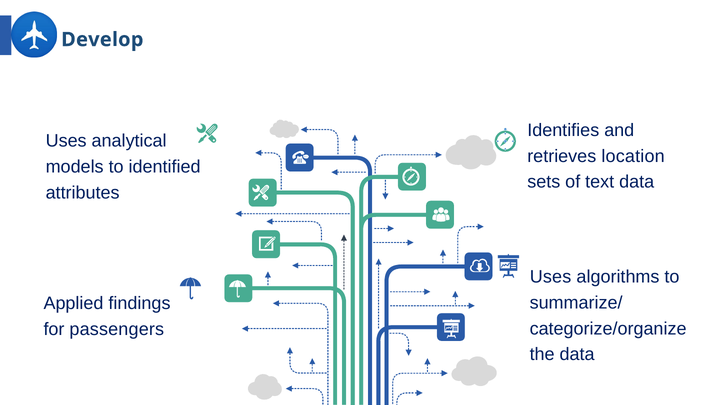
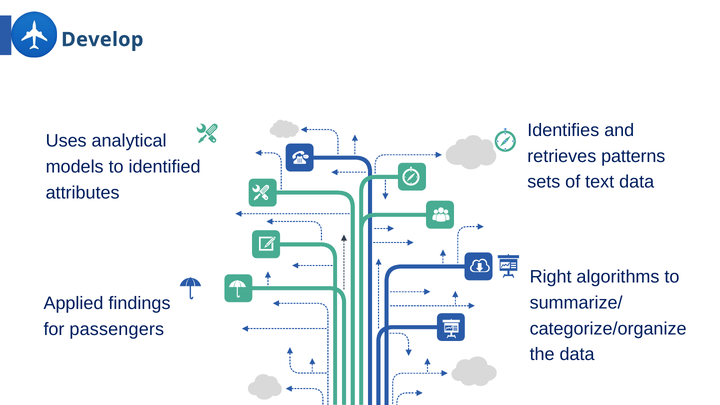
location: location -> patterns (633, 156)
Uses: Uses -> Right (551, 277)
